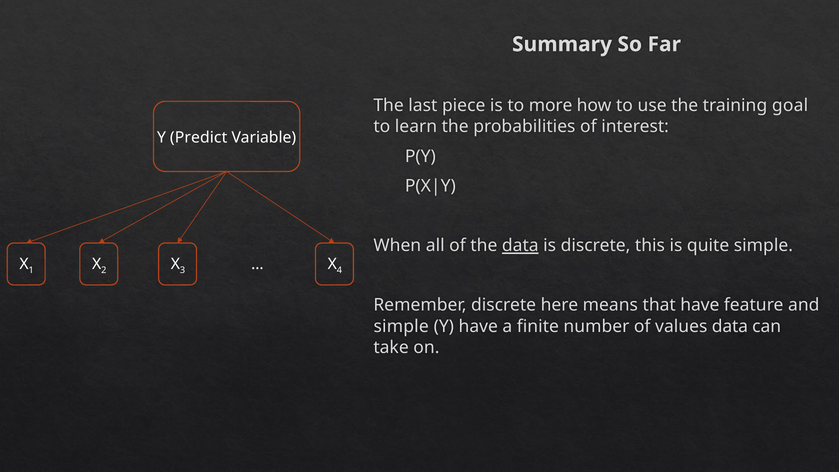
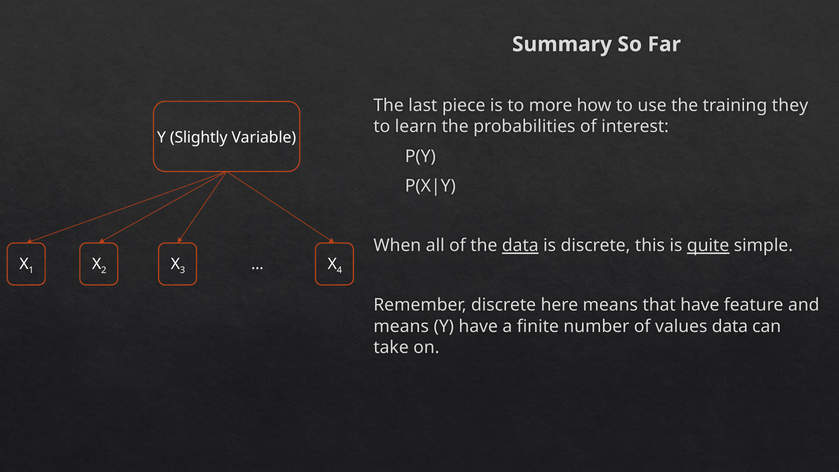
goal: goal -> they (790, 106)
Predict: Predict -> Slightly (199, 137)
quite underline: none -> present (708, 246)
simple: simple -> means (401, 326)
